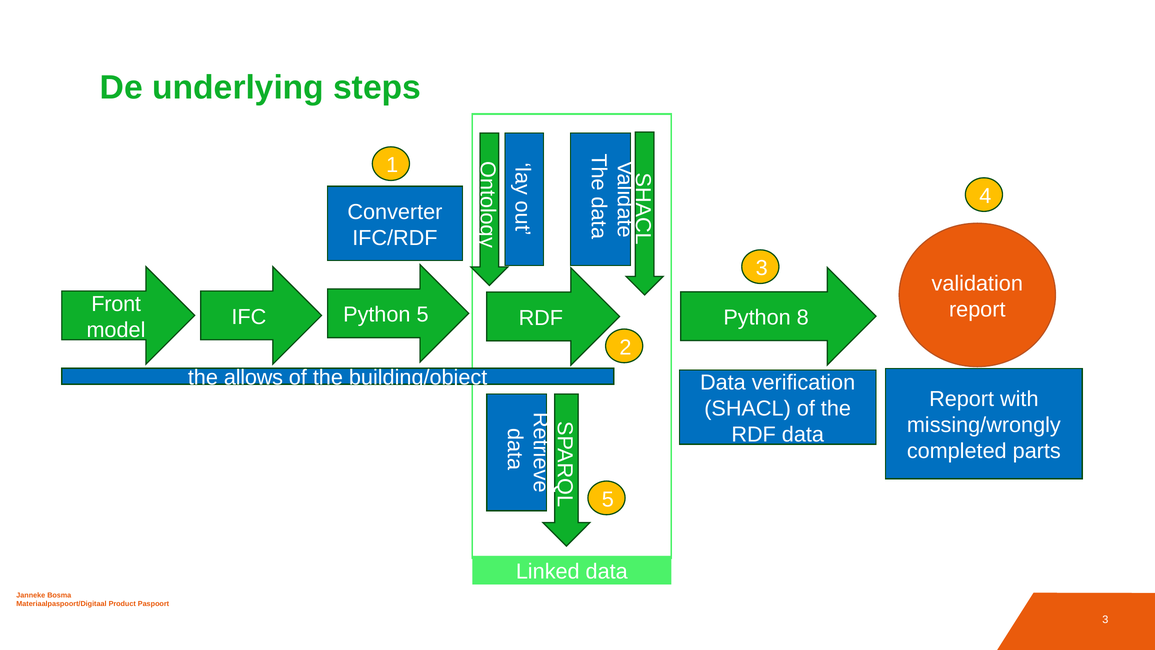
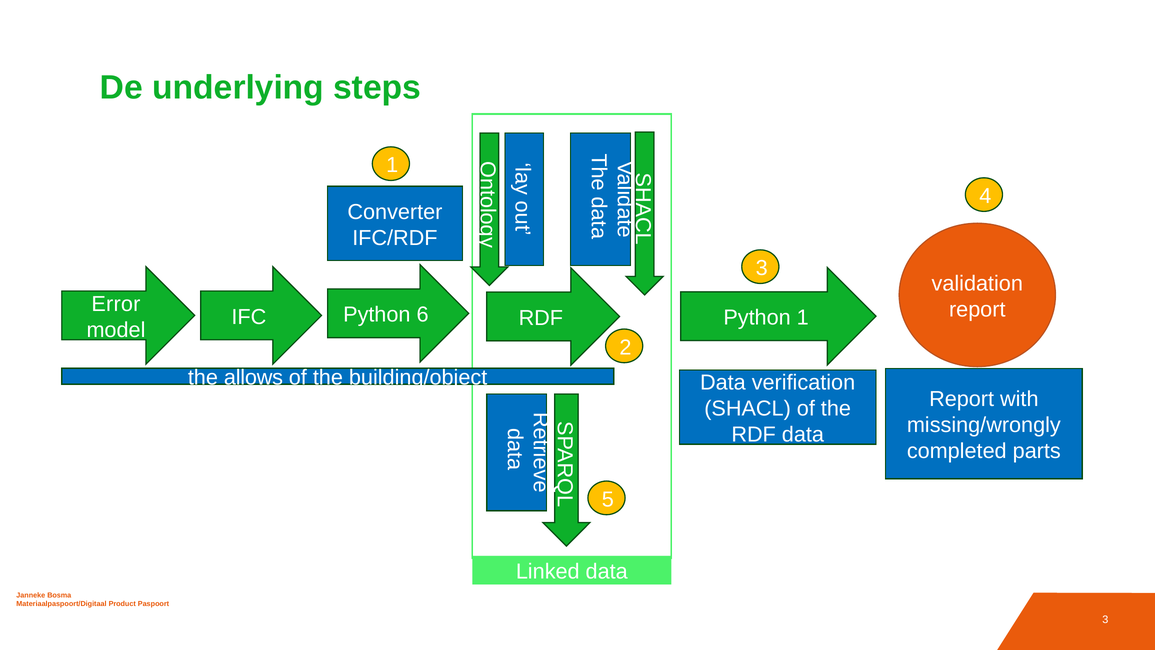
Front: Front -> Error (116, 304)
Python 5: 5 -> 6 (423, 315)
Python 8: 8 -> 1 (803, 318)
